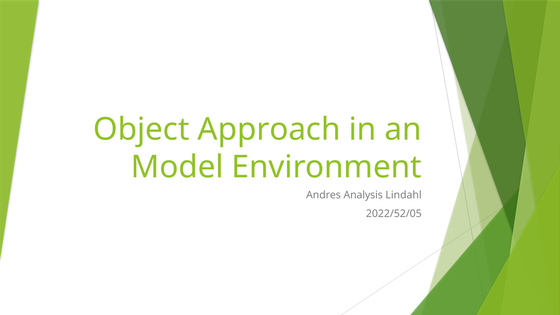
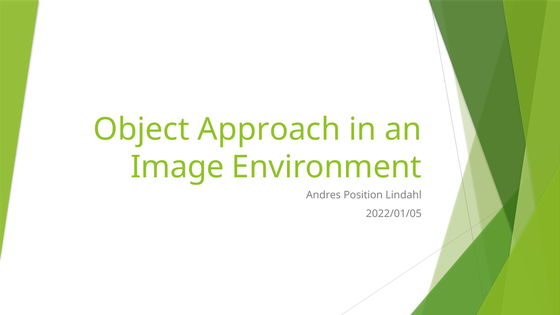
Model: Model -> Image (177, 167)
Analysis: Analysis -> Position (363, 195)
2022/52/05: 2022/52/05 -> 2022/01/05 (394, 214)
